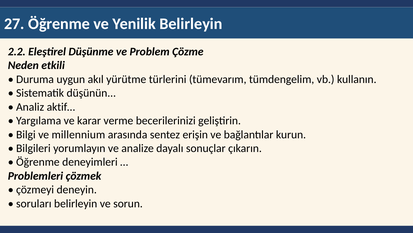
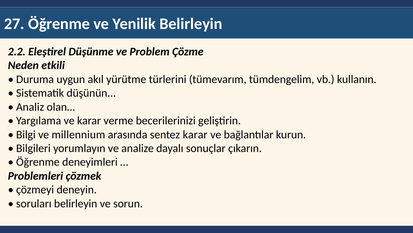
aktif…: aktif… -> olan… (61, 107)
sentez erişin: erişin -> karar (195, 134)
